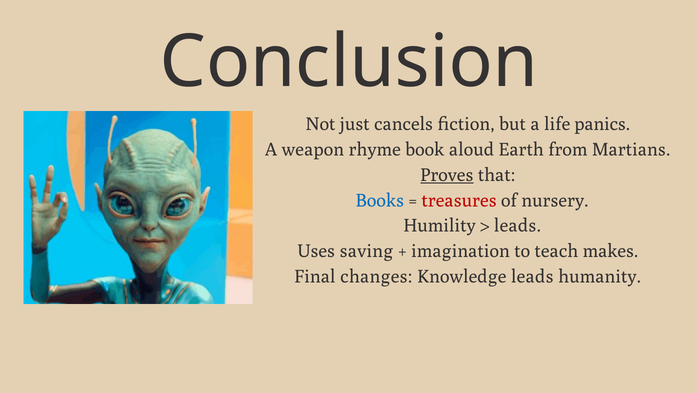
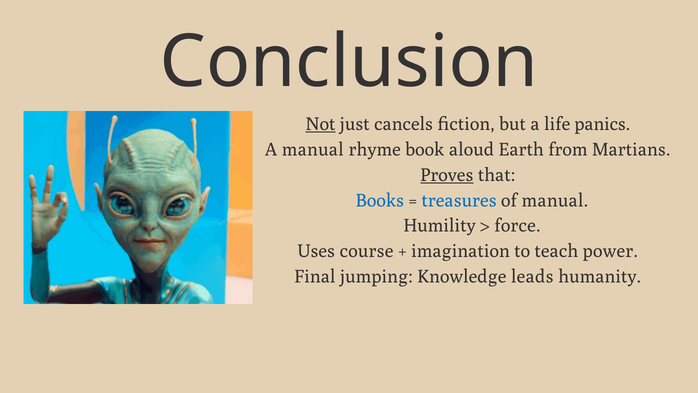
Not underline: none -> present (320, 124)
A weapon: weapon -> manual (313, 149)
treasures colour: red -> blue (459, 200)
of nursery: nursery -> manual (555, 200)
leads: leads -> force (518, 226)
saving: saving -> course (367, 251)
makes: makes -> power (610, 251)
changes: changes -> jumping (376, 277)
